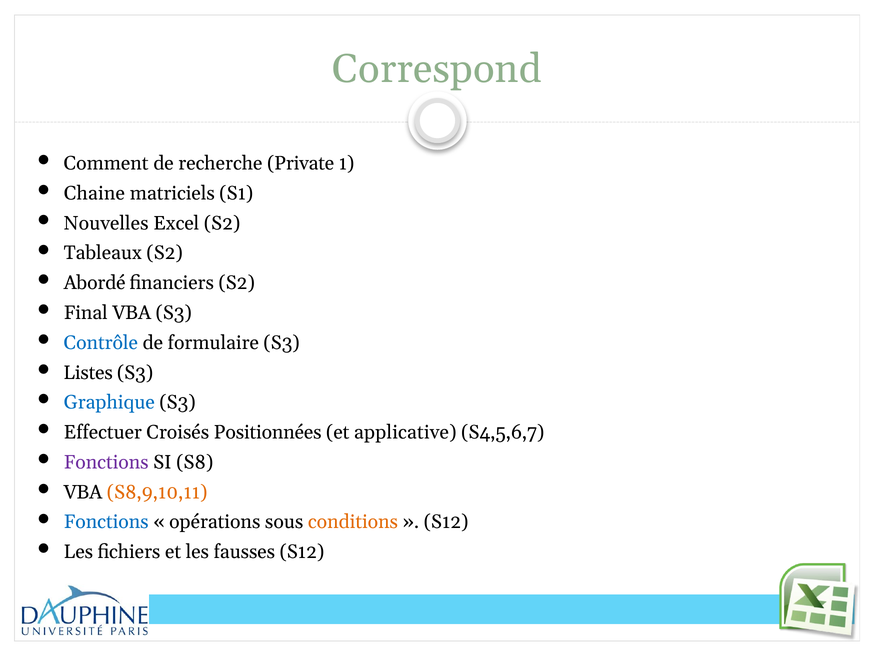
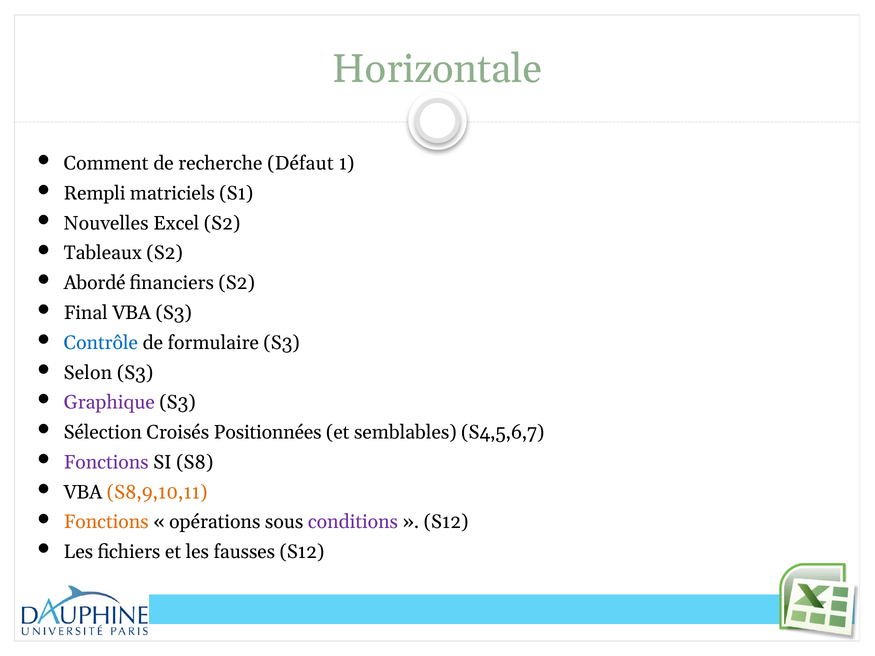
Correspond: Correspond -> Horizontale (437, 69)
Private: Private -> Défaut (300, 163)
Chaine: Chaine -> Rempli (95, 193)
Listes: Listes -> Selon (88, 373)
Graphique colour: blue -> purple (109, 403)
Effectuer: Effectuer -> Sélection (103, 433)
applicative: applicative -> semblables (405, 433)
Fonctions colour: blue -> orange (106, 522)
conditions colour: orange -> purple (353, 522)
